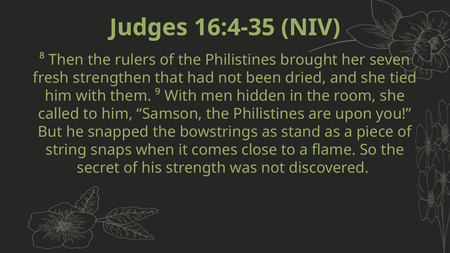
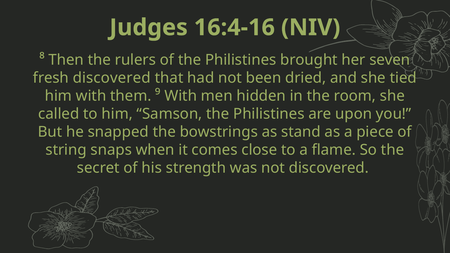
16:4-35: 16:4-35 -> 16:4-16 (234, 27)
fresh strengthen: strengthen -> discovered (112, 78)
